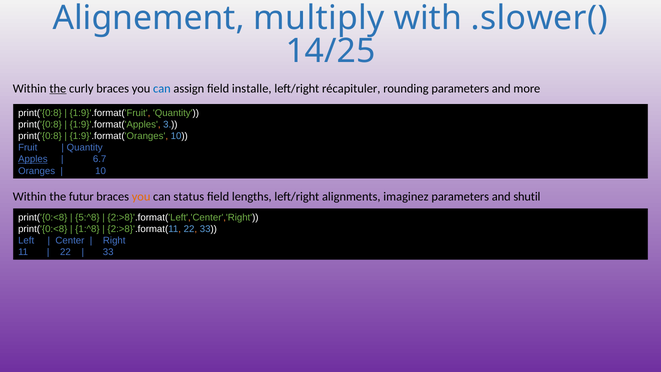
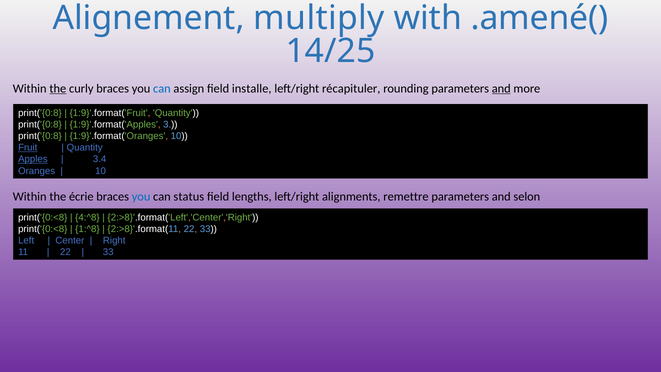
.slower(: .slower( -> .amené( (540, 18)
and underline: none -> present (501, 88)
Fruit underline: none -> present (28, 148)
6.7: 6.7 -> 3.4 (100, 159)
futur: futur -> écrie (81, 197)
you colour: orange -> blue (141, 197)
imaginez: imaginez -> remettre (406, 197)
shutil: shutil -> selon (527, 197)
5:^8: 5:^8 -> 4:^8 (87, 217)
